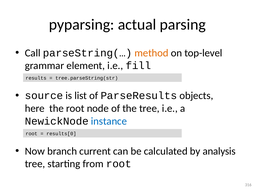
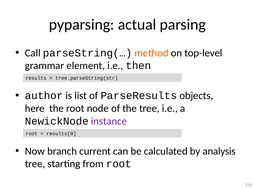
fill: fill -> then (138, 66)
source: source -> author (44, 96)
instance colour: blue -> purple (109, 121)
